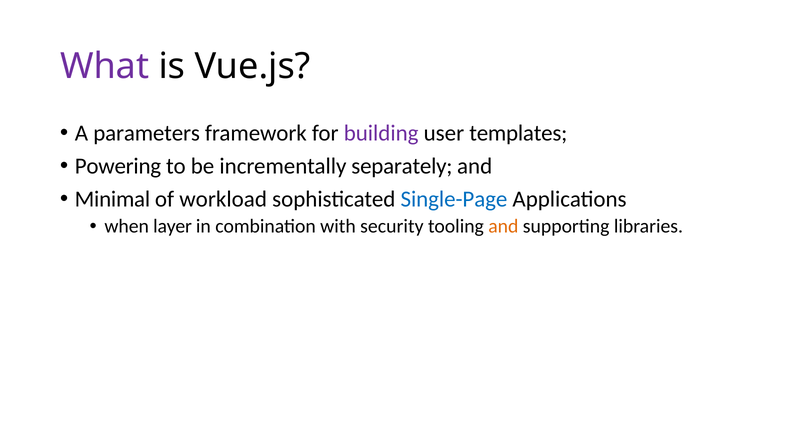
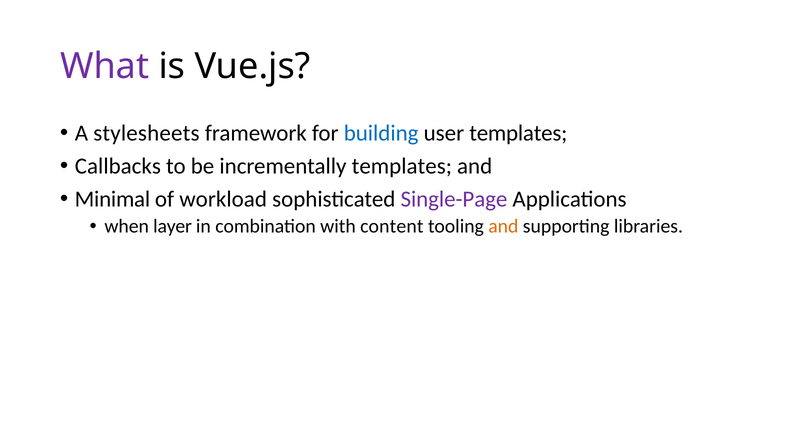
parameters: parameters -> stylesheets (146, 133)
building colour: purple -> blue (381, 133)
Powering: Powering -> Callbacks (118, 166)
incrementally separately: separately -> templates (402, 166)
Single-Page colour: blue -> purple (454, 199)
security: security -> content (392, 226)
